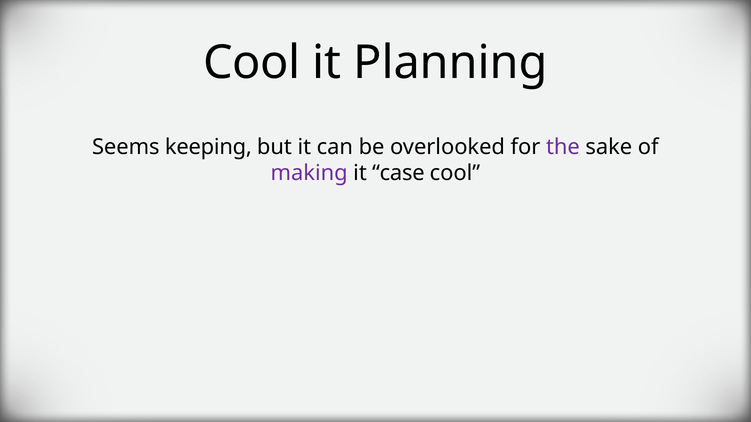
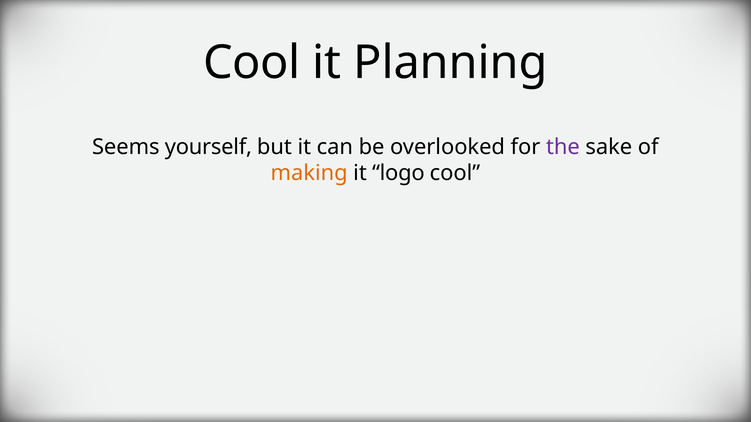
keeping: keeping -> yourself (208, 147)
making colour: purple -> orange (309, 173)
case: case -> logo (398, 173)
